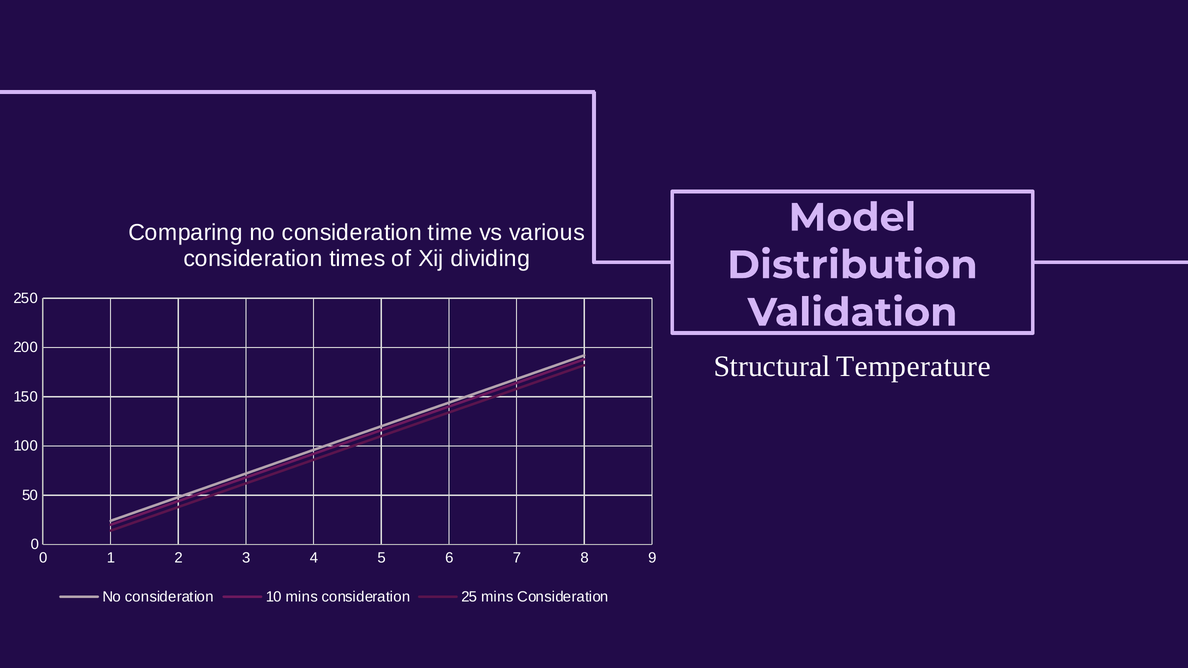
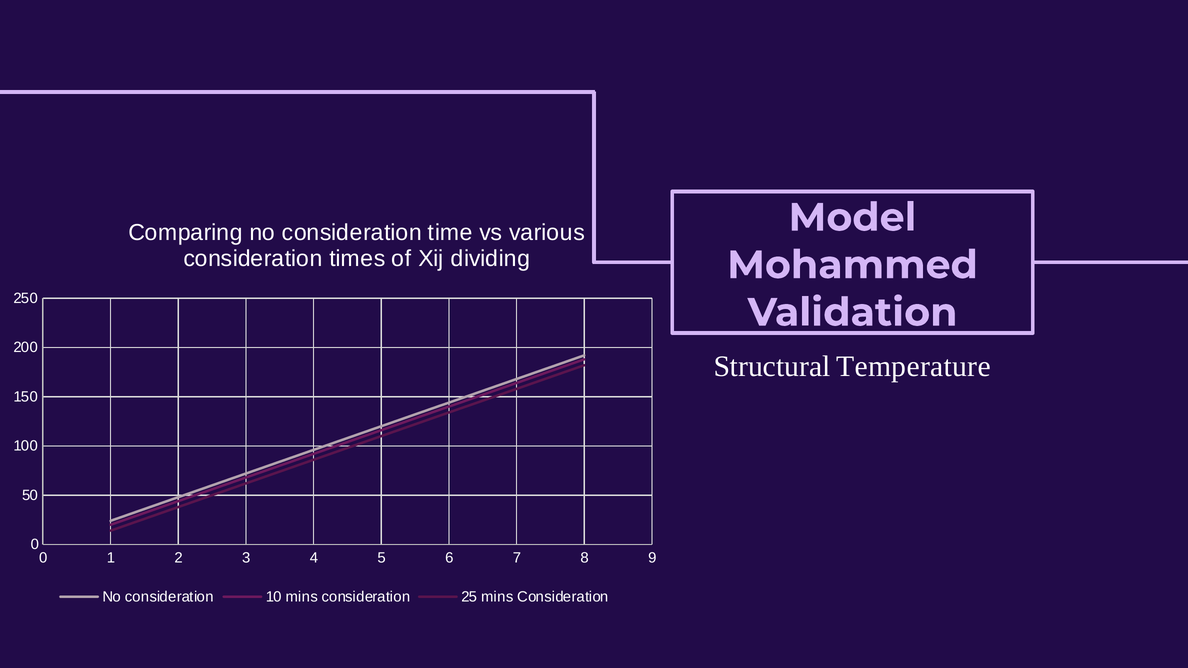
Distribution: Distribution -> Mohammed (853, 265)
